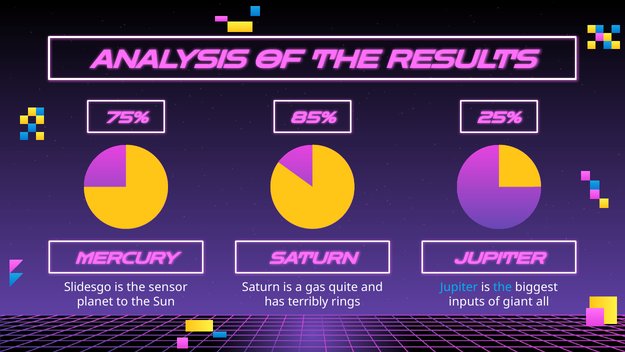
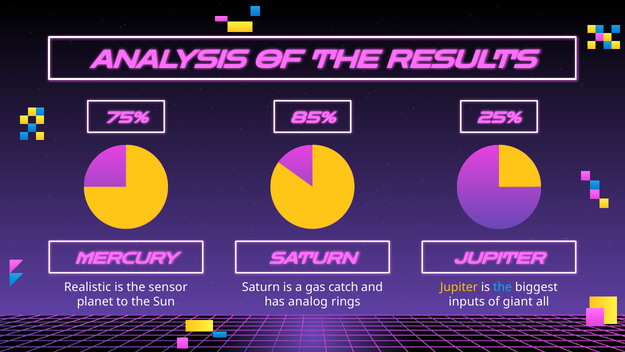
Slidesgo: Slidesgo -> Realistic (88, 287)
quite: quite -> catch (343, 287)
Jupiter colour: light blue -> yellow (459, 287)
terribly: terribly -> analog (308, 302)
